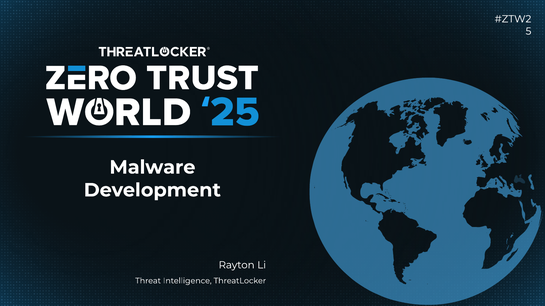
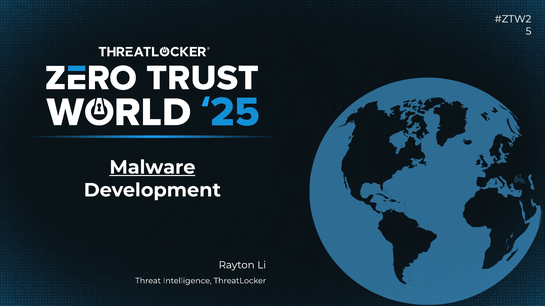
Malware underline: none -> present (152, 168)
